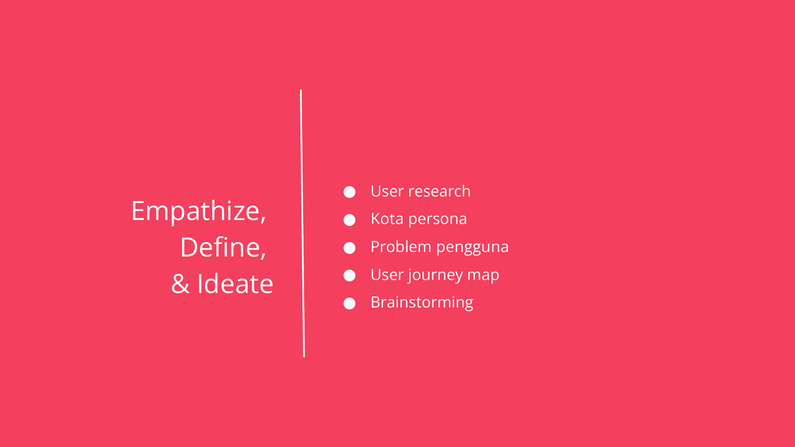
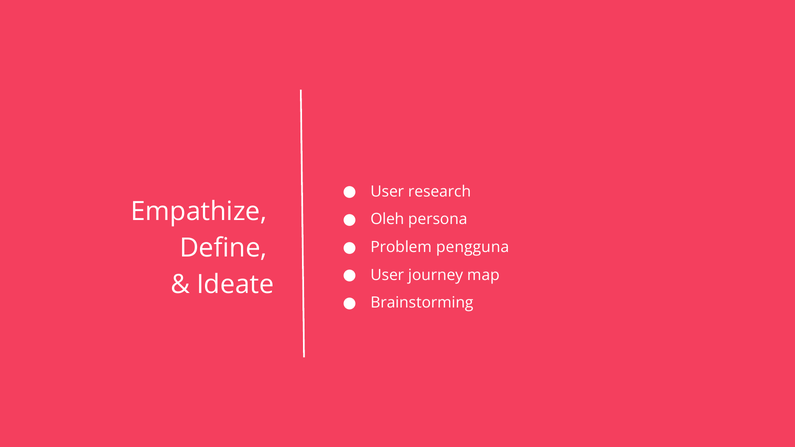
Kota: Kota -> Oleh (387, 219)
